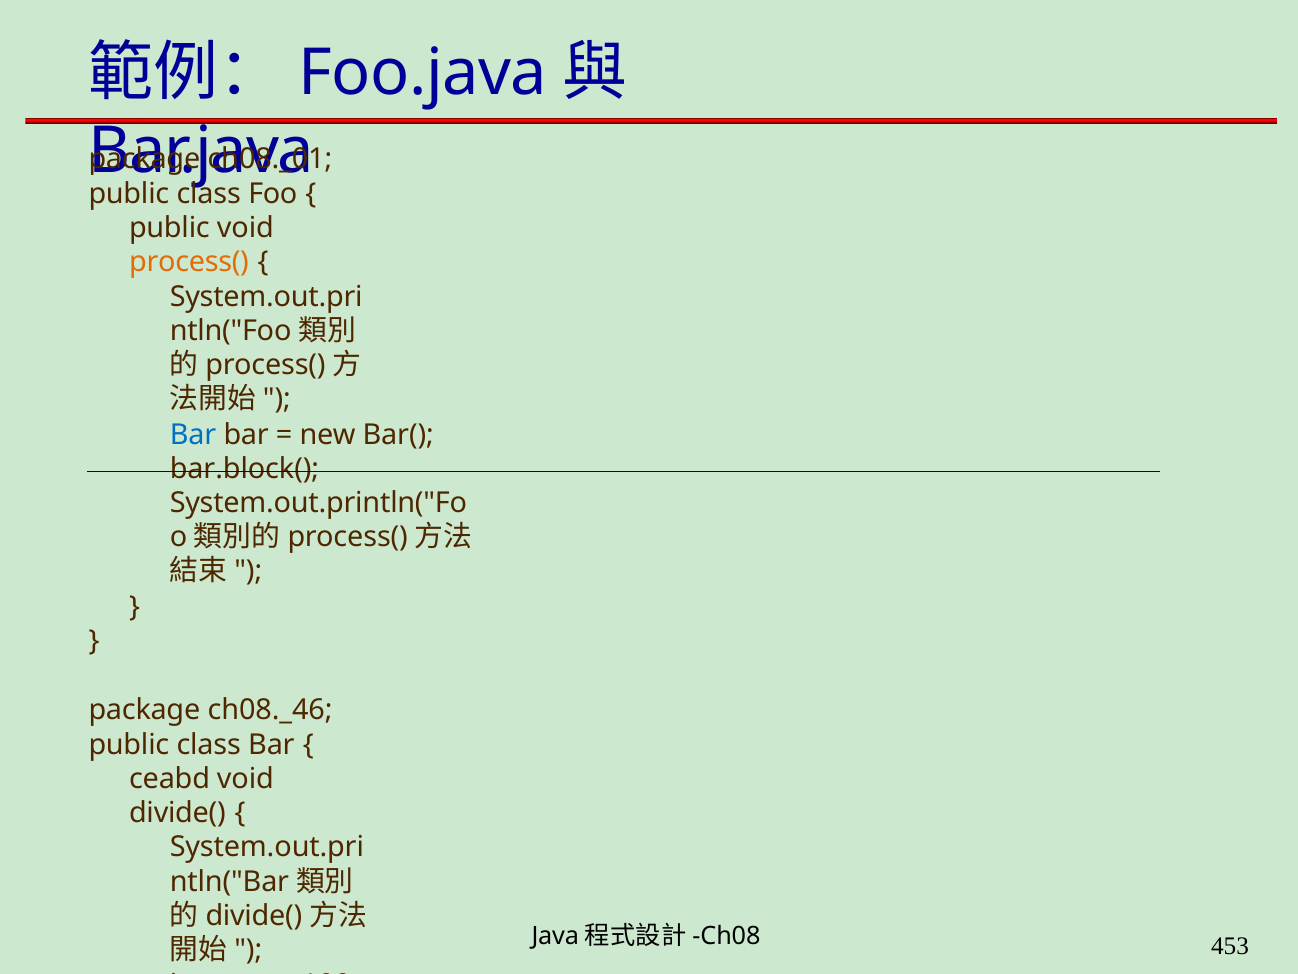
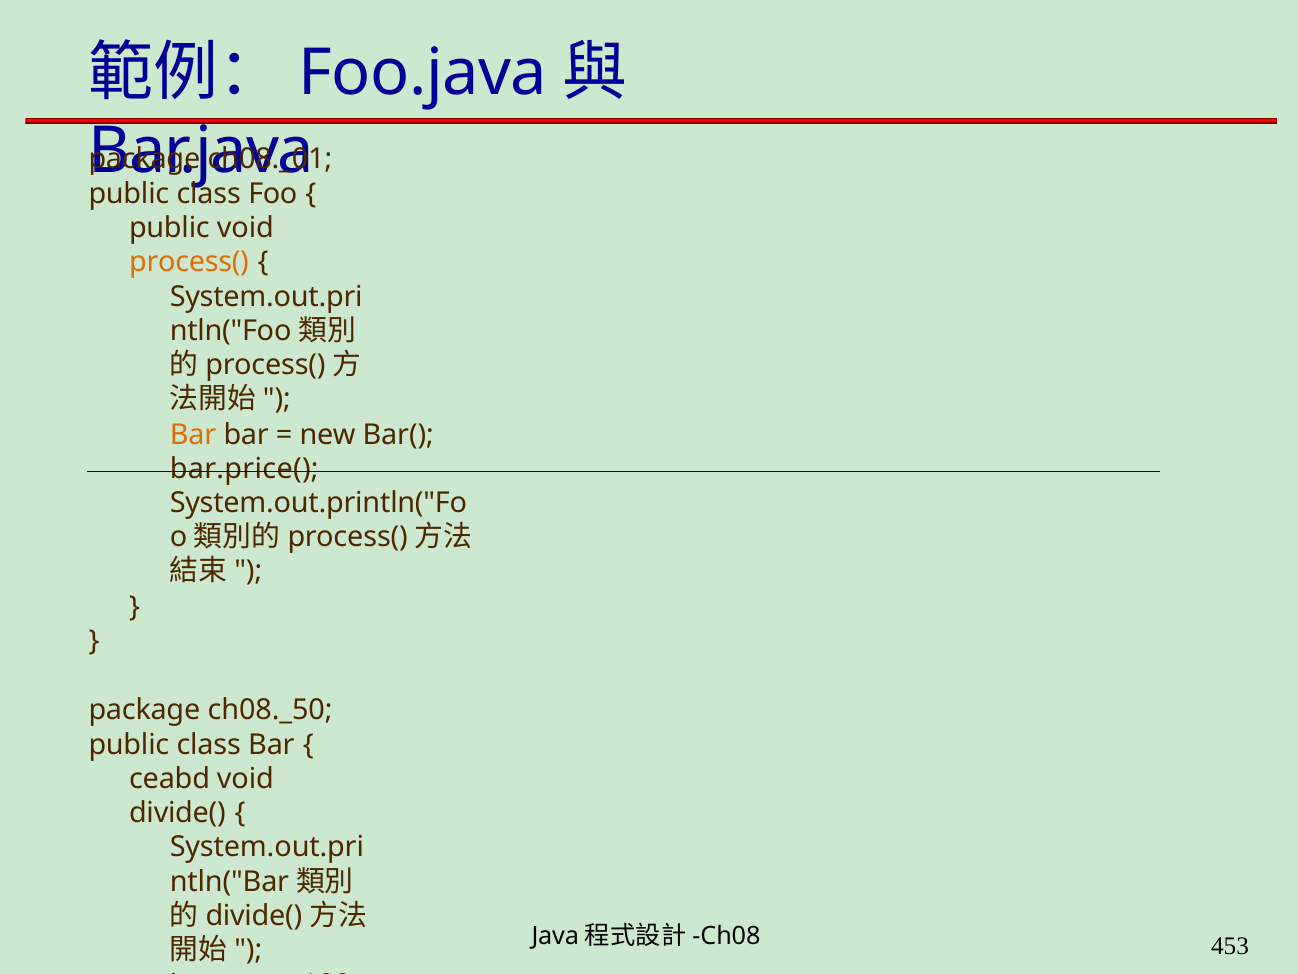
Bar colour: blue -> orange (193, 435)
bar.block(: bar.block( -> bar.price( (244, 469)
ch08._46: ch08._46 -> ch08._50 (270, 710)
